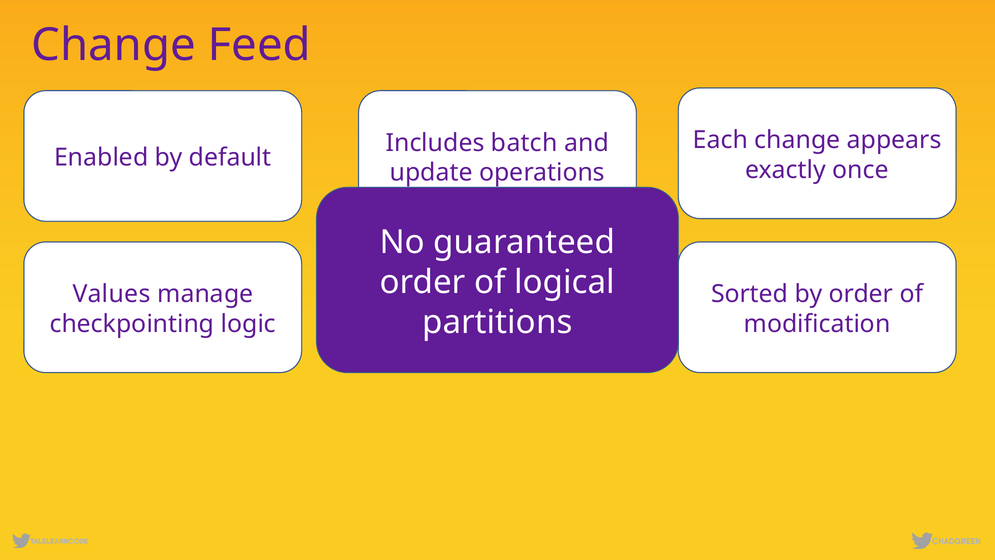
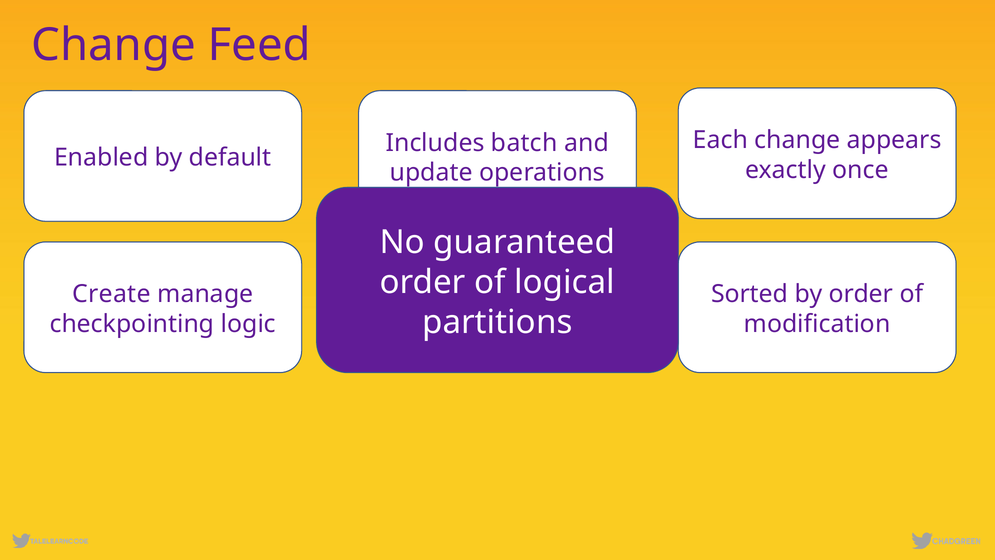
Values: Values -> Create (111, 294)
